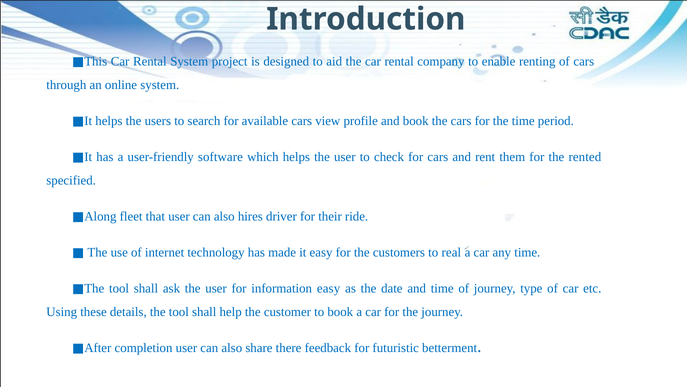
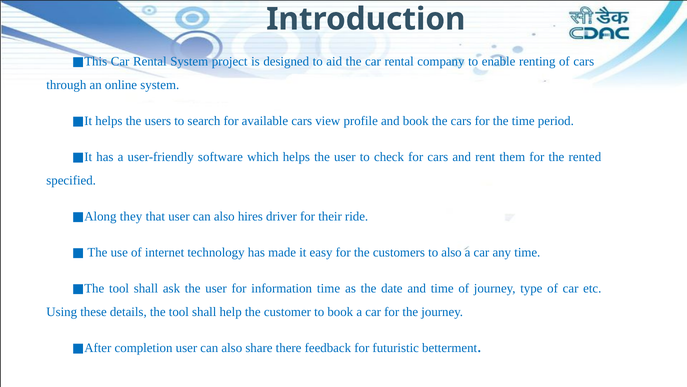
fleet: fleet -> they (131, 216)
to real: real -> also (451, 252)
information easy: easy -> time (329, 288)
